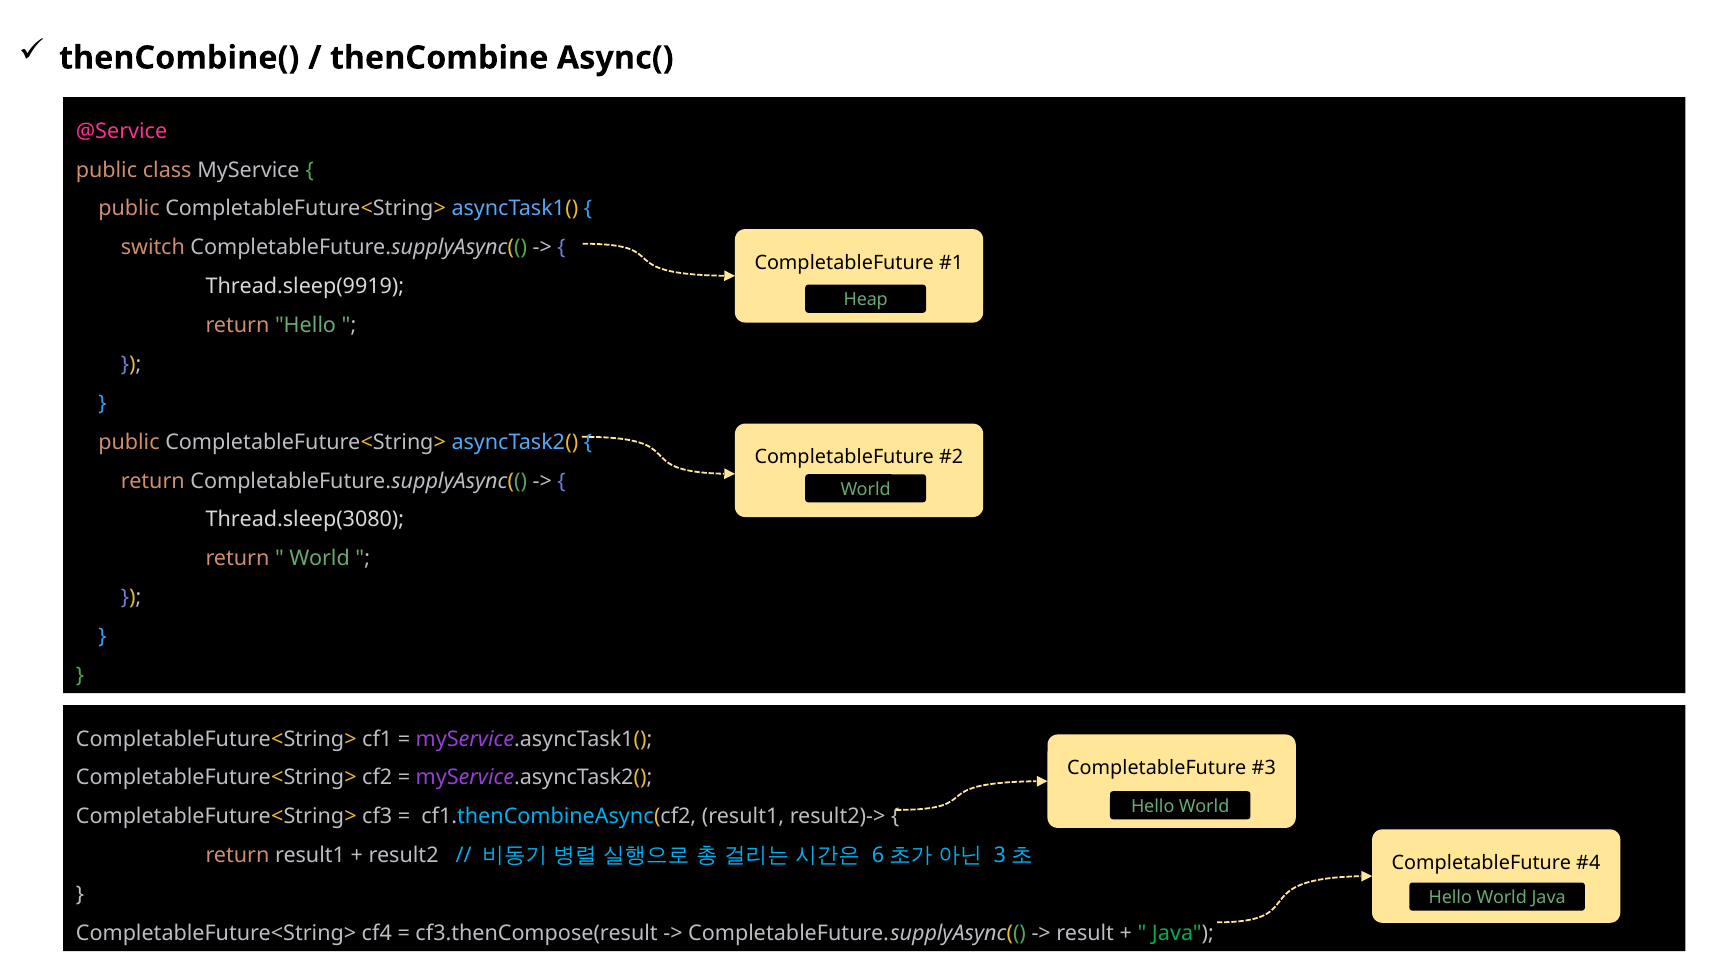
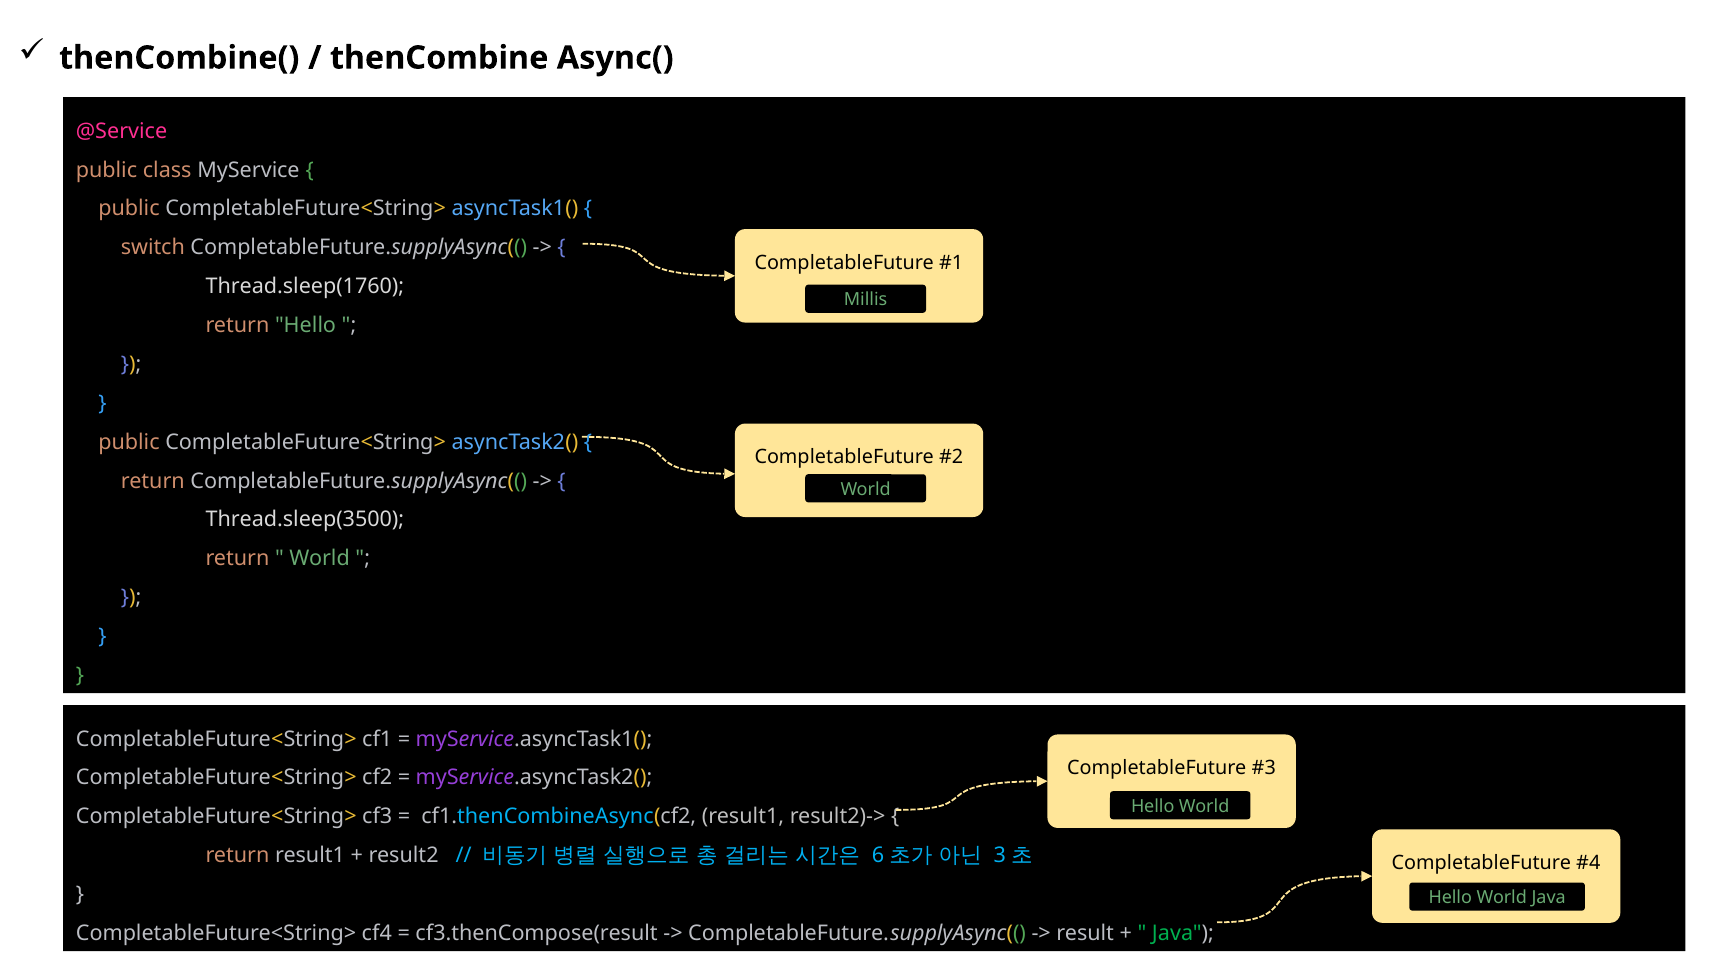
Thread.sleep(9919: Thread.sleep(9919 -> Thread.sleep(1760 (305, 287)
Heap: Heap -> Millis (866, 300)
Thread.sleep(3080: Thread.sleep(3080 -> Thread.sleep(3500 (305, 520)
